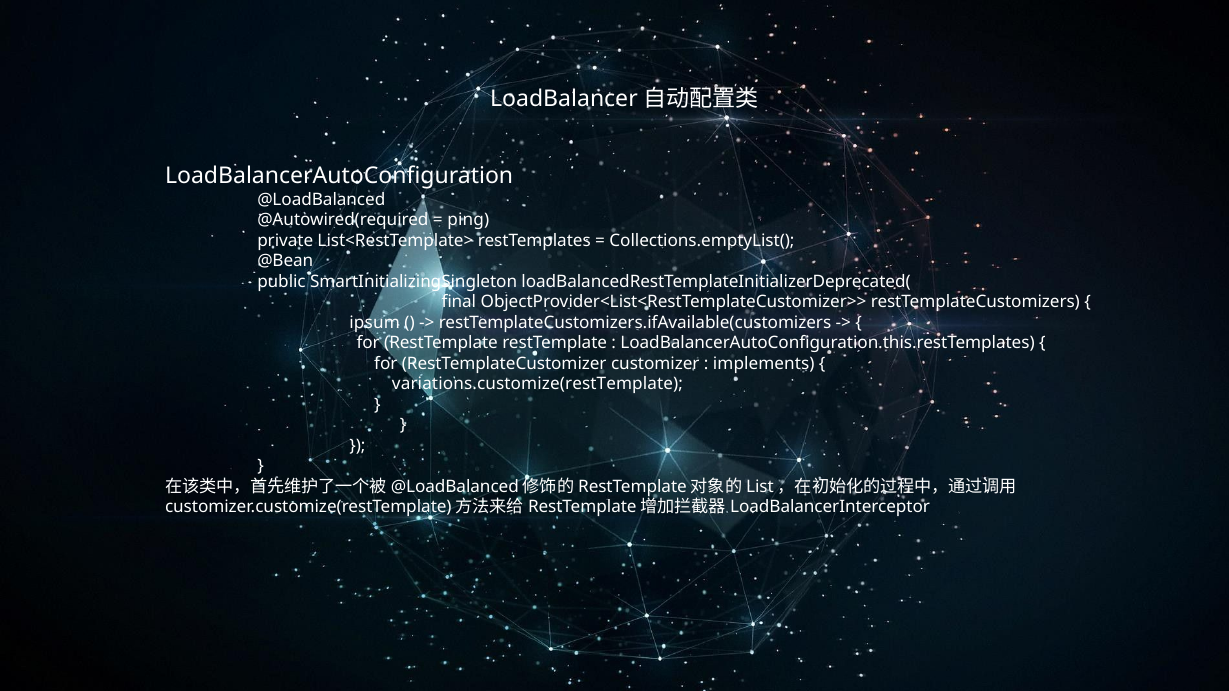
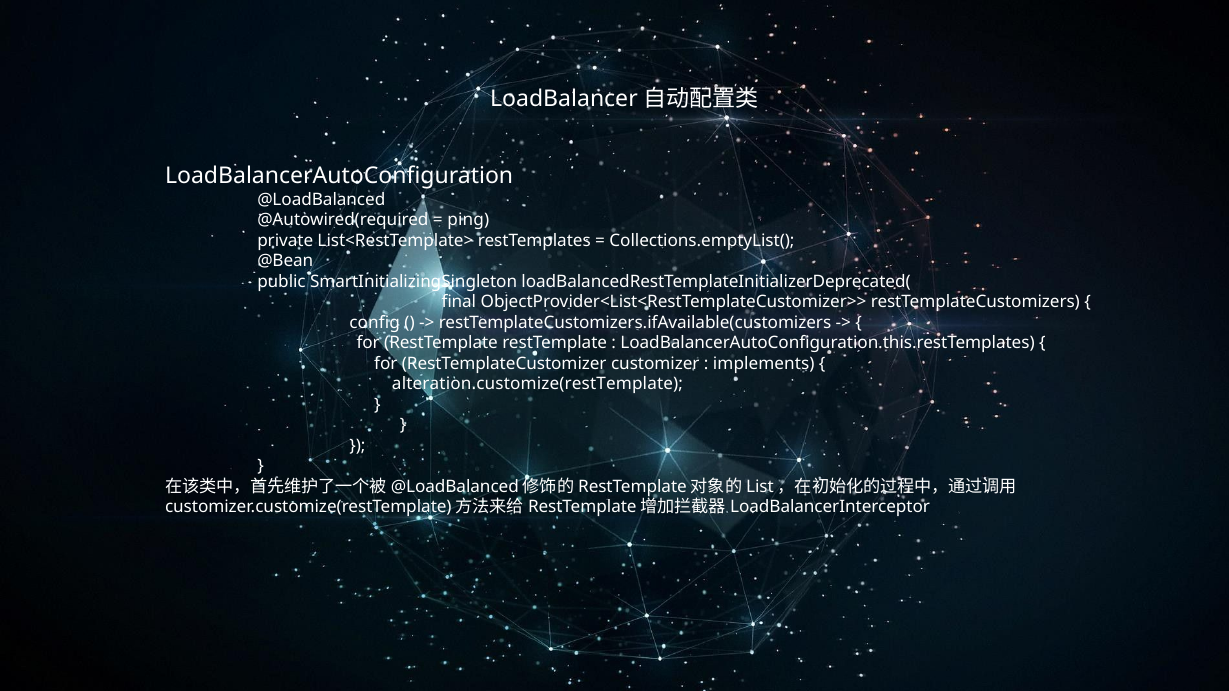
ipsum: ipsum -> config (375, 323)
variations.customize(restTemplate: variations.customize(restTemplate -> alteration.customize(restTemplate (538, 384)
